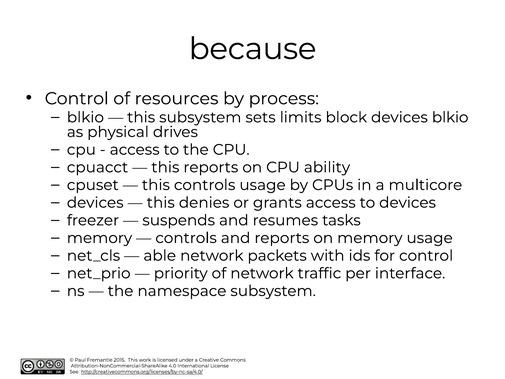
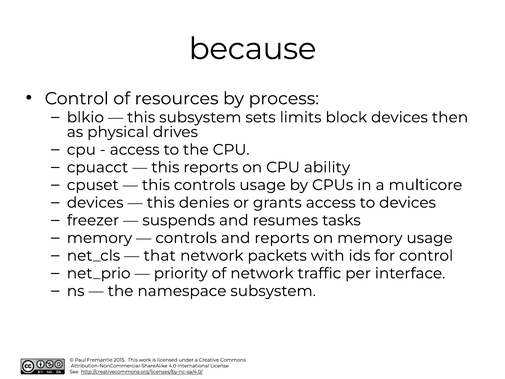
devices blkio: blkio -> then (450, 117)
able: able -> that (160, 256)
